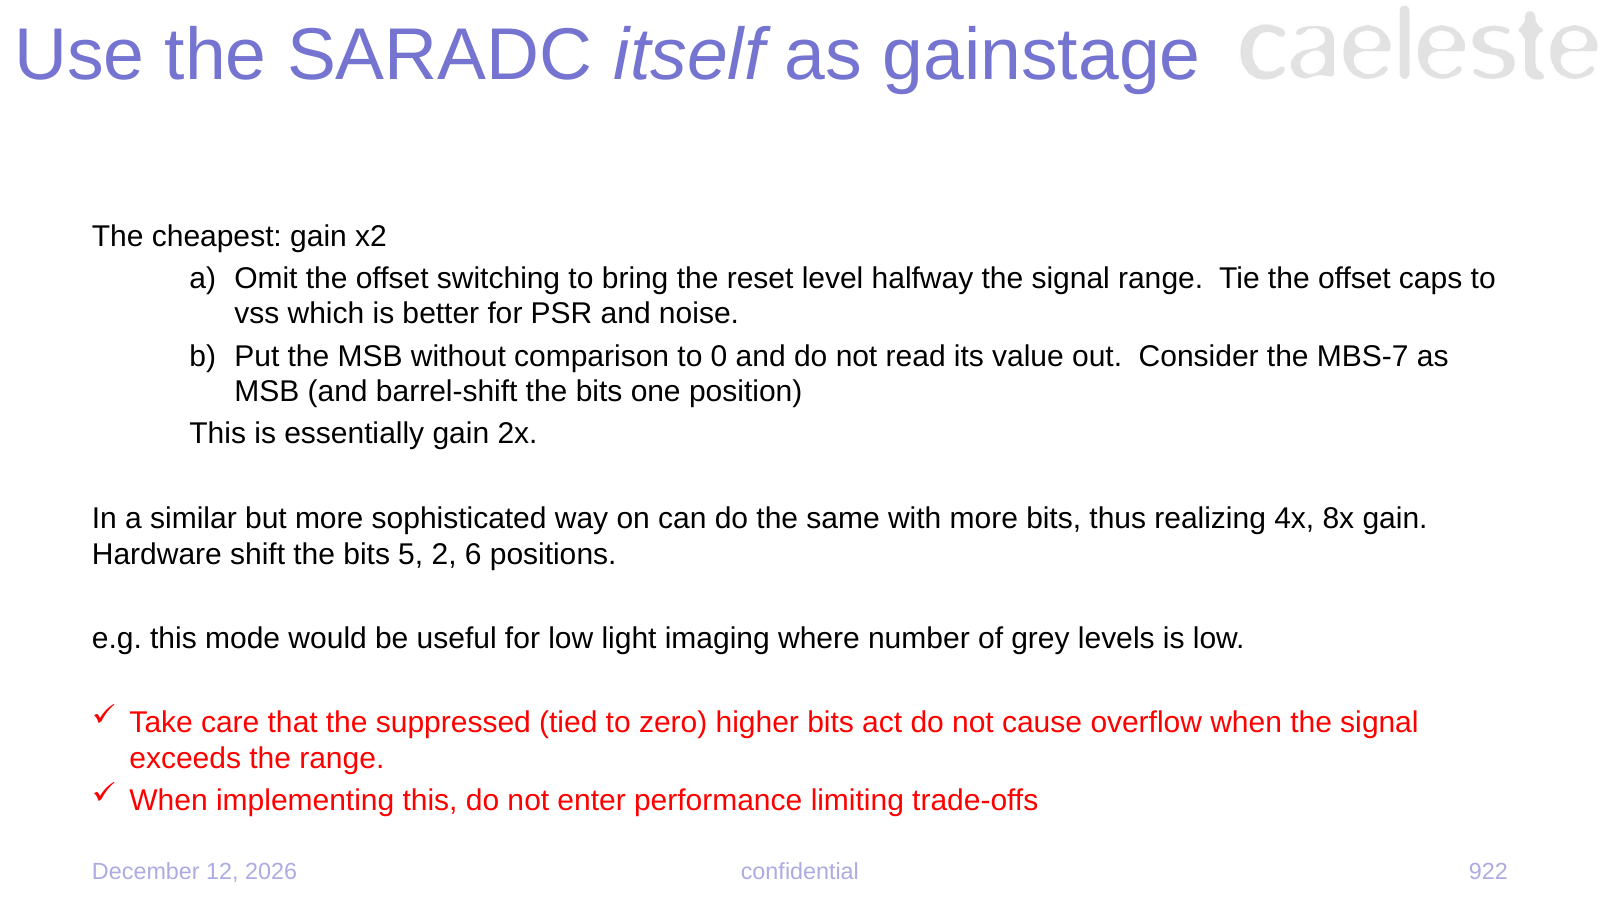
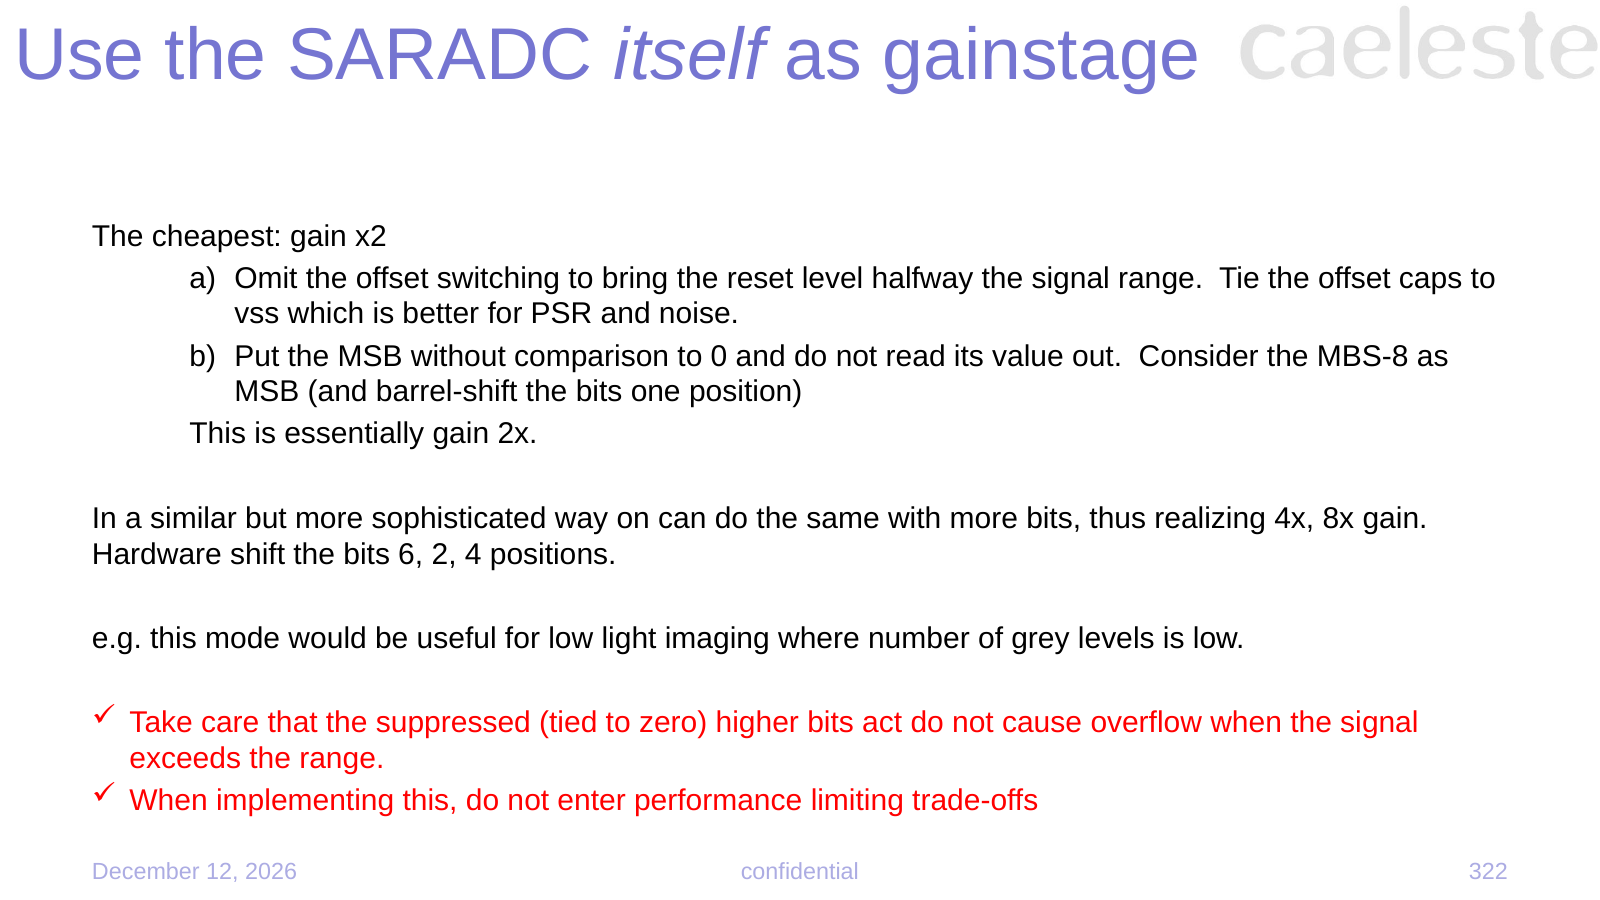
MBS-7: MBS-7 -> MBS-8 (1363, 356)
5: 5 -> 6 (411, 554)
6: 6 -> 4 (473, 554)
922: 922 -> 322 (1488, 872)
